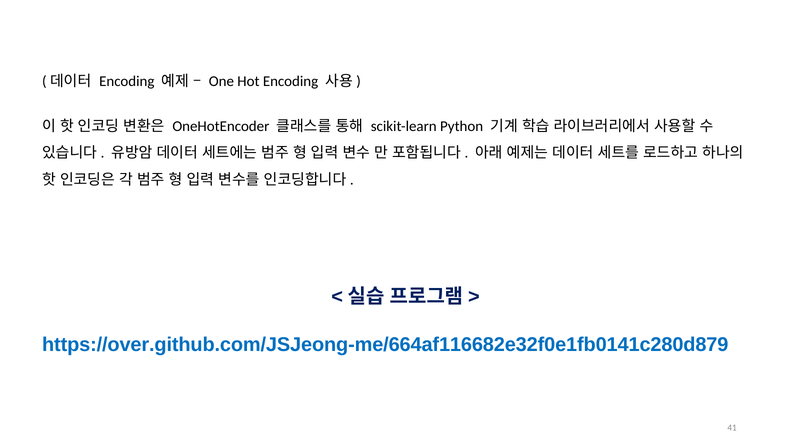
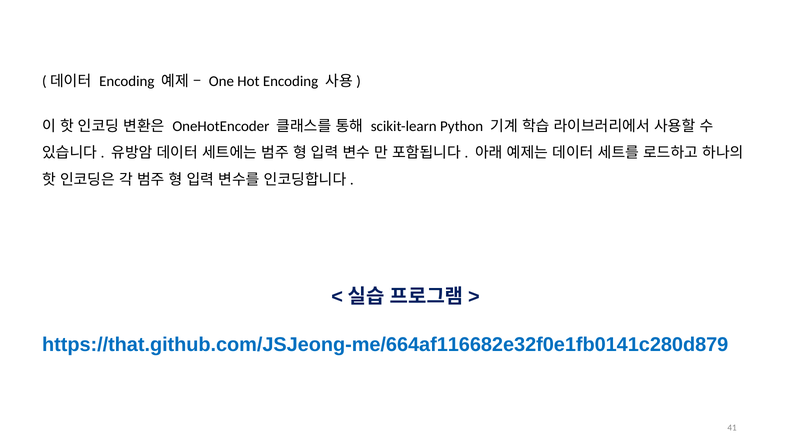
https://over.github.com/JSJeong-me/664af116682e32f0e1fb0141c280d879: https://over.github.com/JSJeong-me/664af116682e32f0e1fb0141c280d879 -> https://that.github.com/JSJeong-me/664af116682e32f0e1fb0141c280d879 (385, 345)
